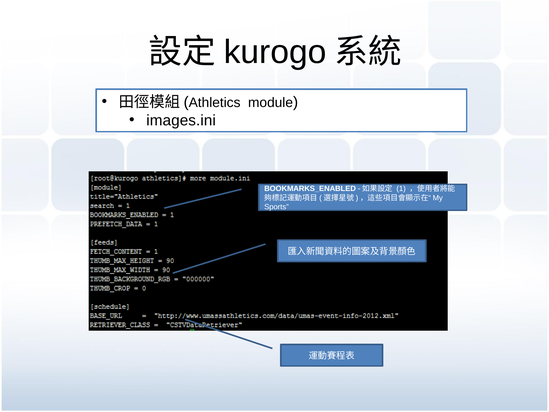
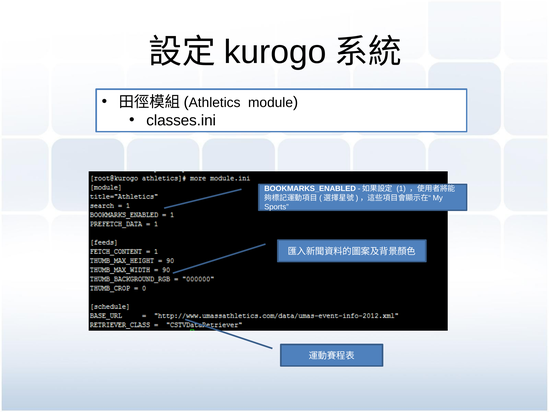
images.ini: images.ini -> classes.ini (181, 120)
